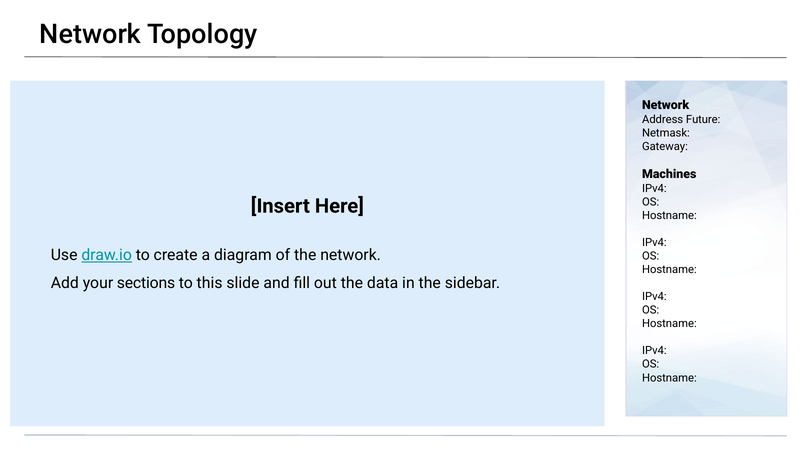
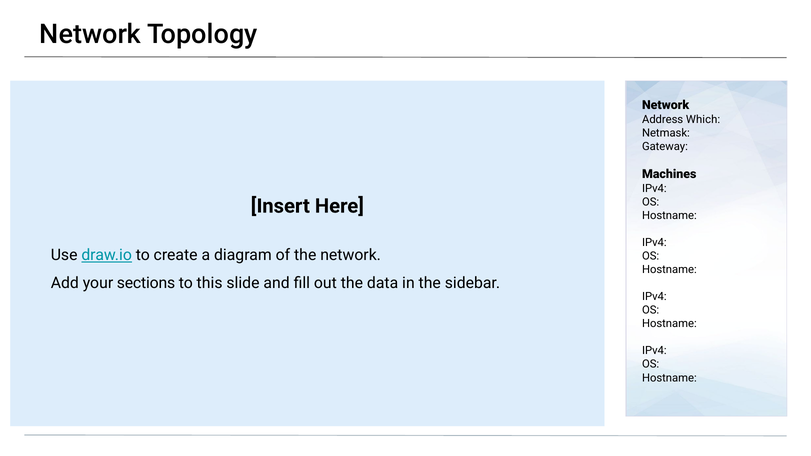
Future: Future -> Which (703, 119)
